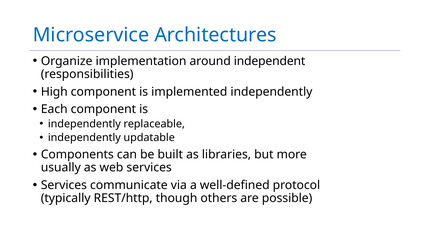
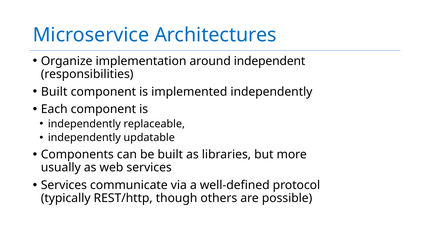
High: High -> Built (54, 92)
